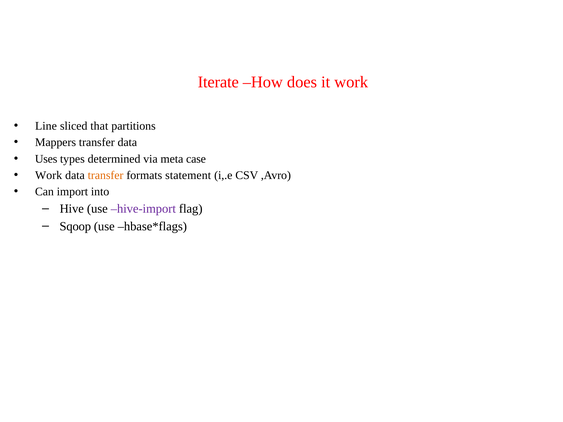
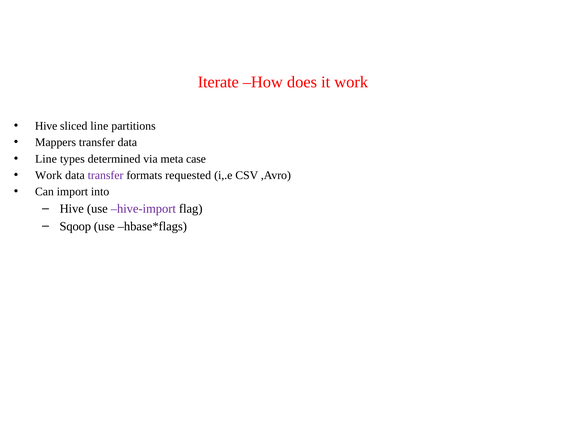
Line: Line -> Hive (46, 126)
sliced that: that -> line (99, 126)
Uses: Uses -> Line (46, 159)
transfer colour: orange -> purple (106, 175)
statement: statement -> requested (188, 175)
